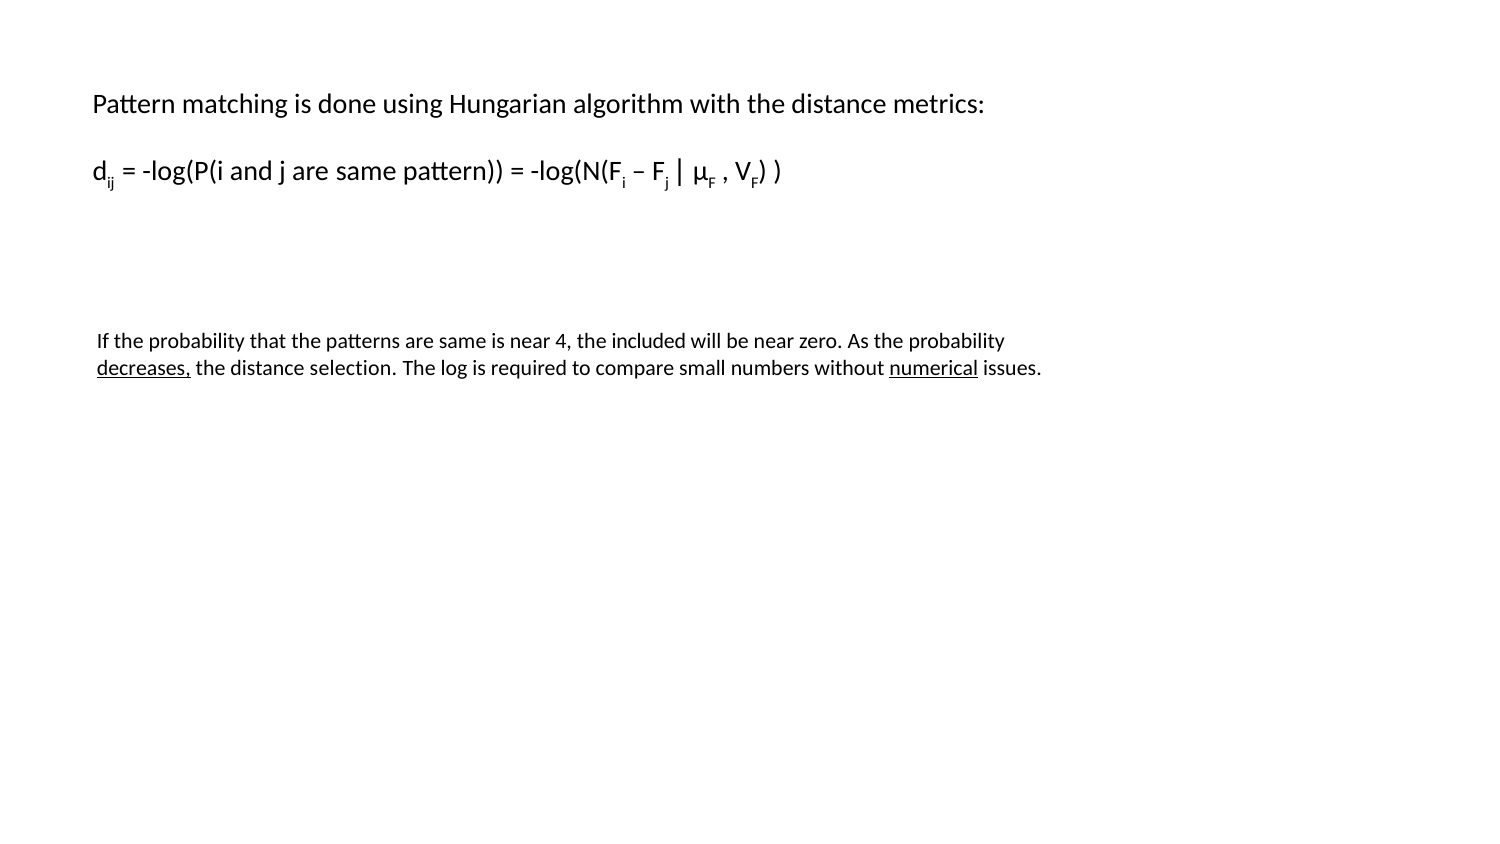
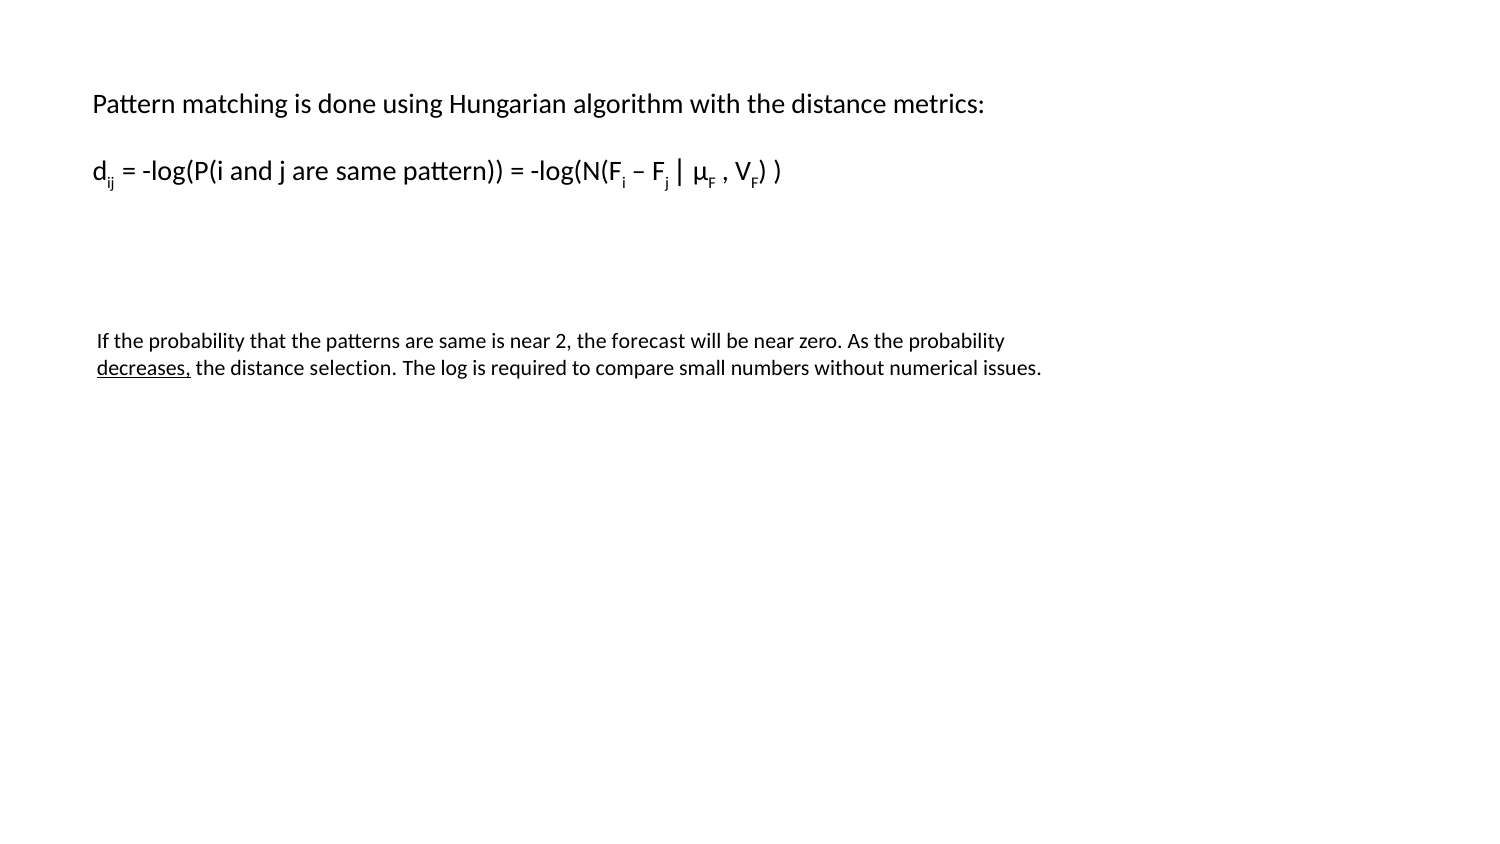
4: 4 -> 2 (564, 342)
included: included -> forecast (649, 342)
numerical underline: present -> none (934, 368)
